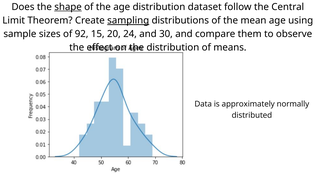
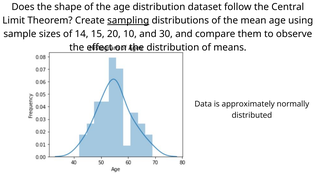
shape underline: present -> none (68, 7)
92: 92 -> 14 (82, 34)
24: 24 -> 10 (130, 34)
